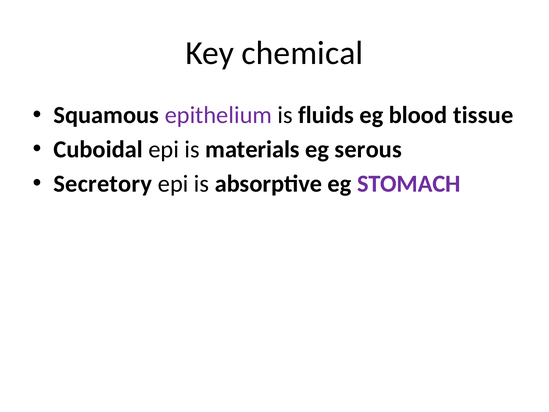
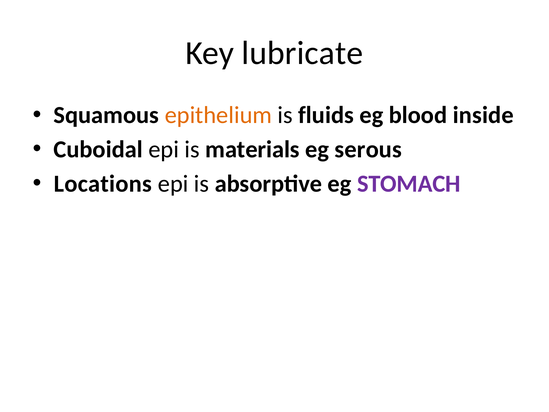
chemical: chemical -> lubricate (302, 53)
epithelium colour: purple -> orange (218, 115)
tissue: tissue -> inside (483, 115)
Secretory: Secretory -> Locations (103, 184)
